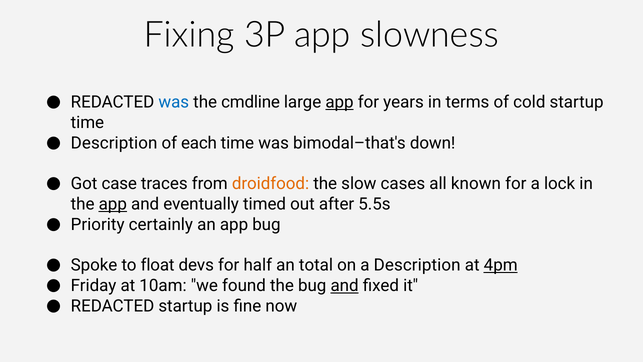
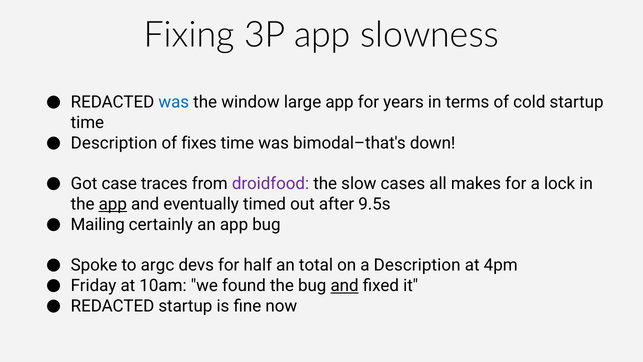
cmdline: cmdline -> window (250, 102)
app underline: present -> none (340, 102)
each: each -> fixes (199, 143)
droidfood colour: orange -> purple (270, 184)
known: known -> makes (476, 184)
5.5s: 5.5s -> 9.5s (374, 204)
Priority: Priority -> Mailing (98, 224)
float: float -> argc (157, 265)
4pm underline: present -> none (501, 265)
